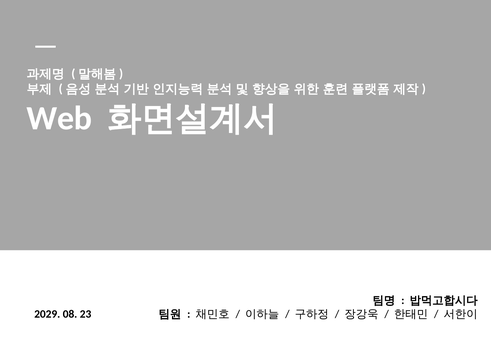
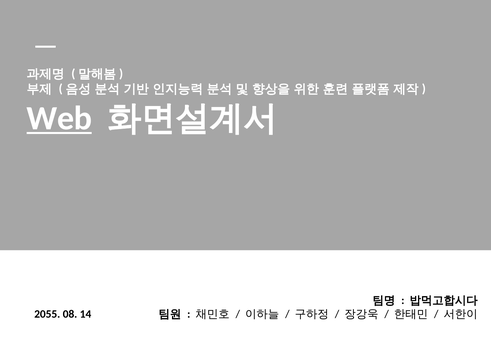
Web underline: none -> present (59, 118)
2029: 2029 -> 2055 (47, 314)
23: 23 -> 14 (86, 314)
